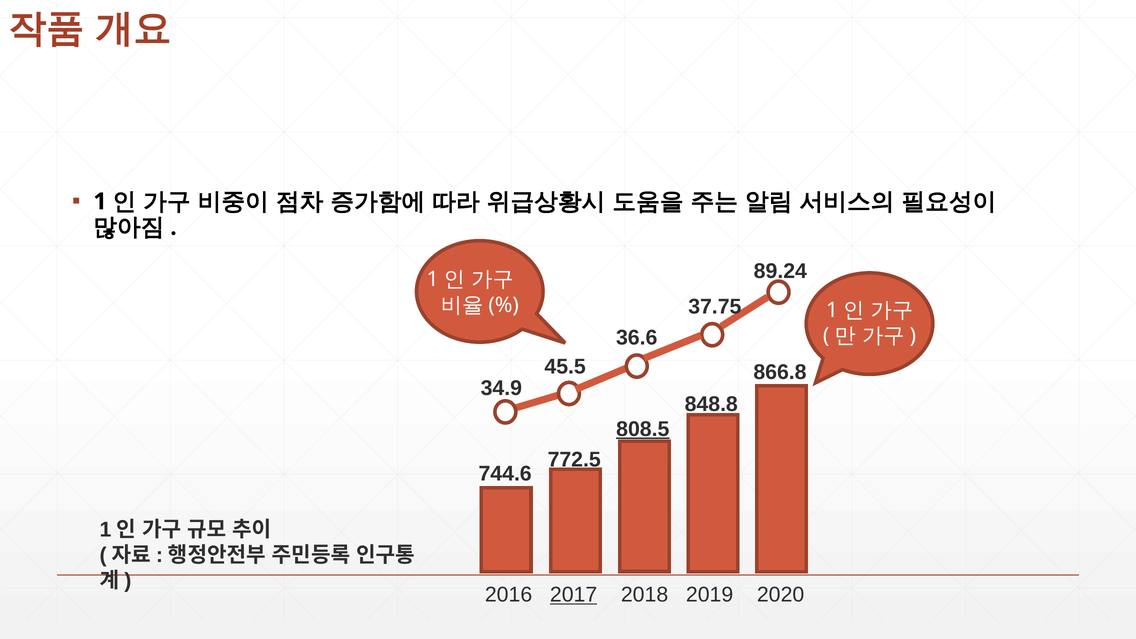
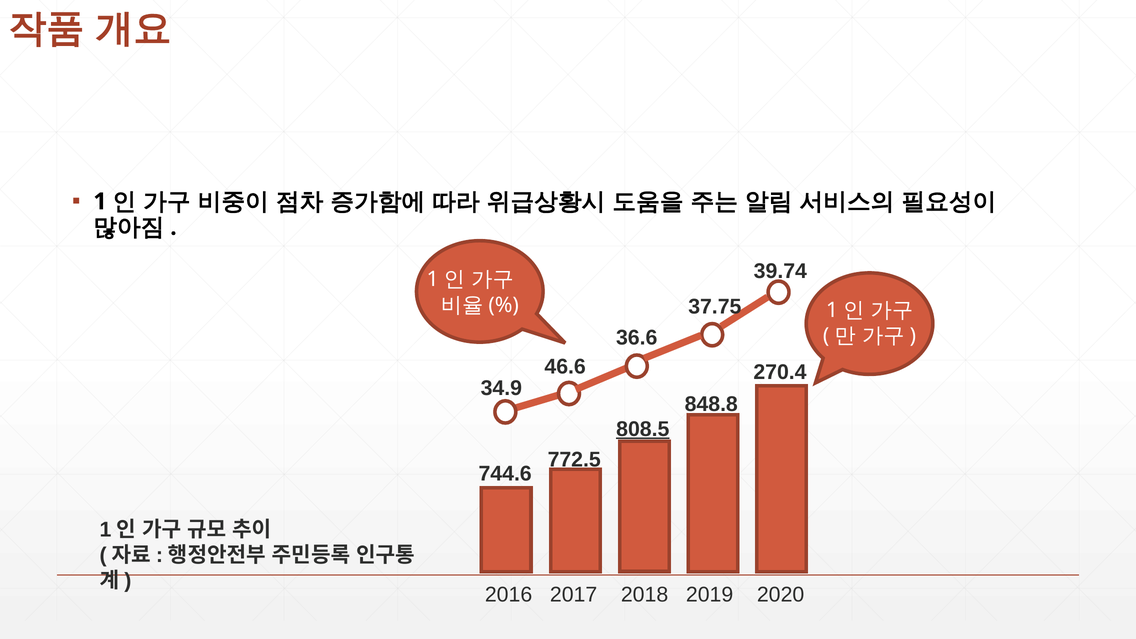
89.24: 89.24 -> 39.74 (780, 271)
45.5: 45.5 -> 46.6 (565, 367)
866.8: 866.8 -> 270.4 (780, 372)
2017 underline: present -> none (574, 595)
